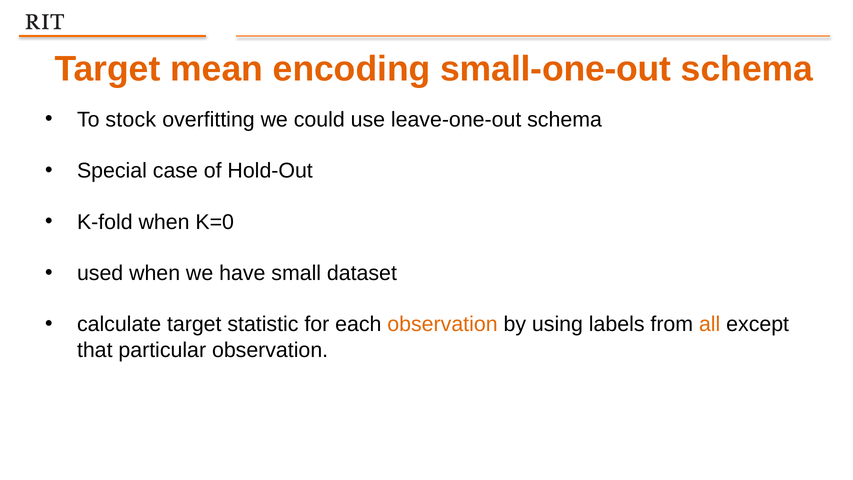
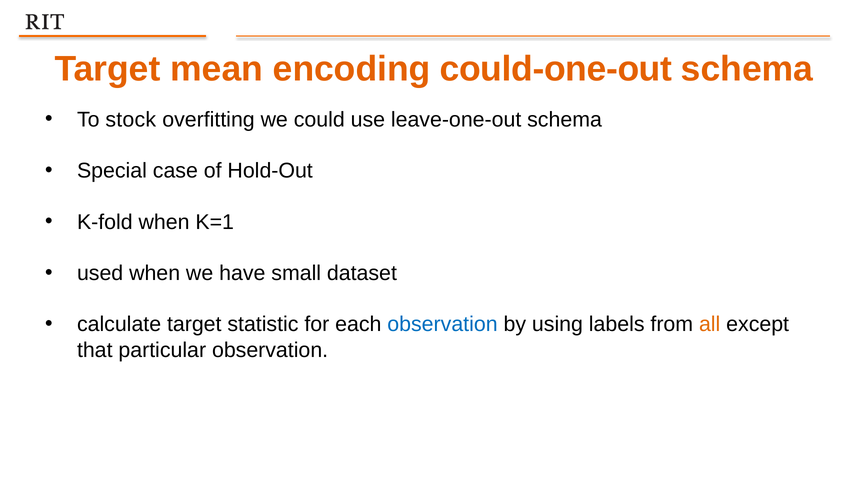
small-one-out: small-one-out -> could-one-out (556, 69)
K=0: K=0 -> K=1 (215, 222)
observation colour: orange -> blue (442, 324)
